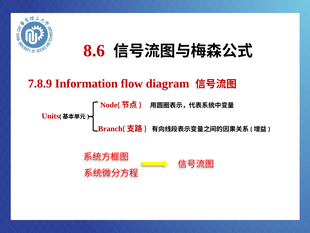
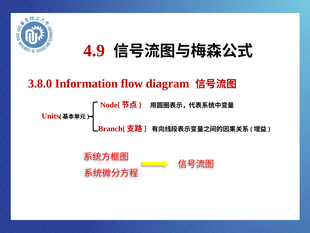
8.6: 8.6 -> 4.9 (94, 51)
7.8.9: 7.8.9 -> 3.8.0 (40, 83)
